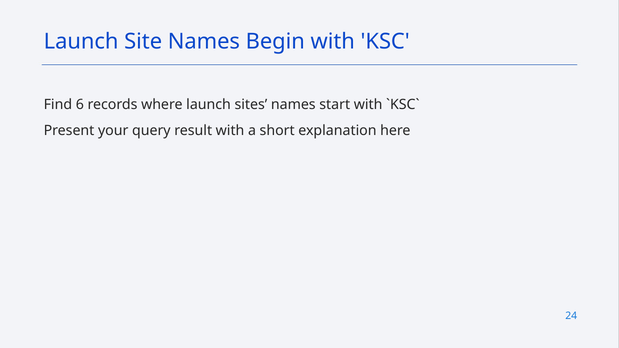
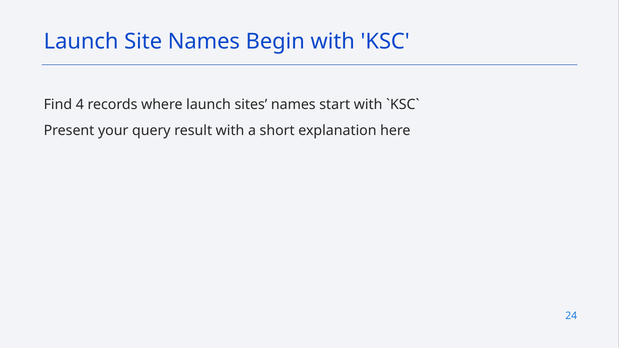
6: 6 -> 4 (80, 104)
